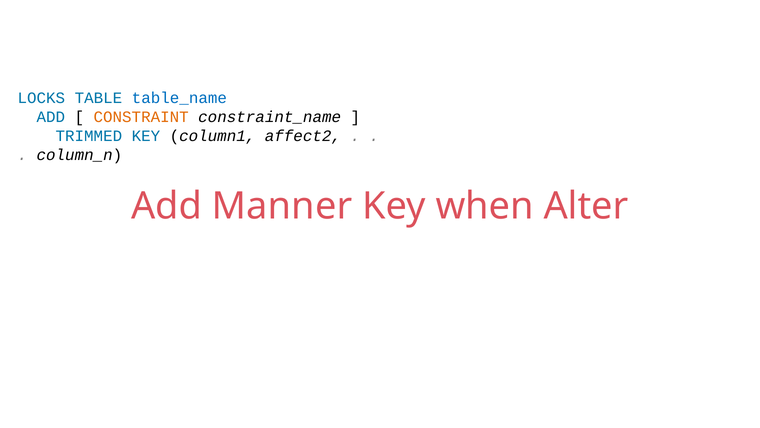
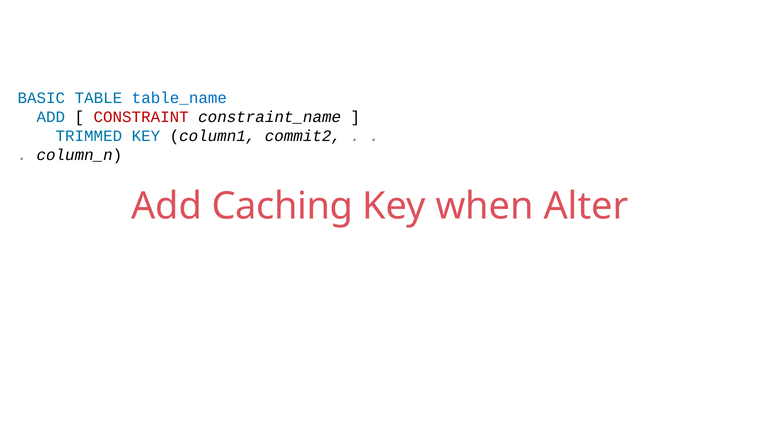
LOCKS: LOCKS -> BASIC (41, 98)
CONSTRAINT colour: orange -> red (141, 117)
affect2: affect2 -> commit2 (303, 136)
Manner: Manner -> Caching (282, 206)
